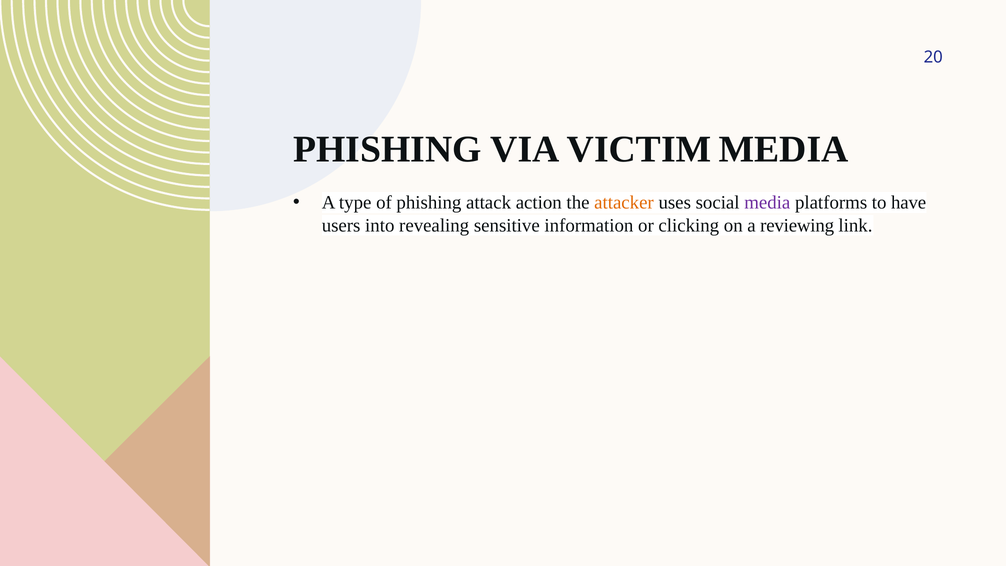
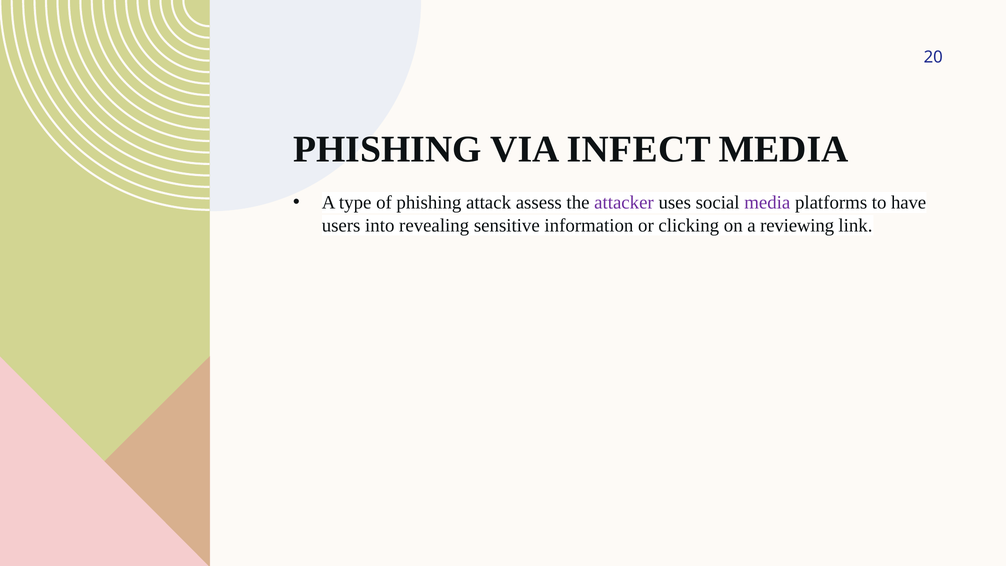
VICTIM: VICTIM -> INFECT (639, 149)
action: action -> assess (539, 203)
attacker colour: orange -> purple (624, 203)
